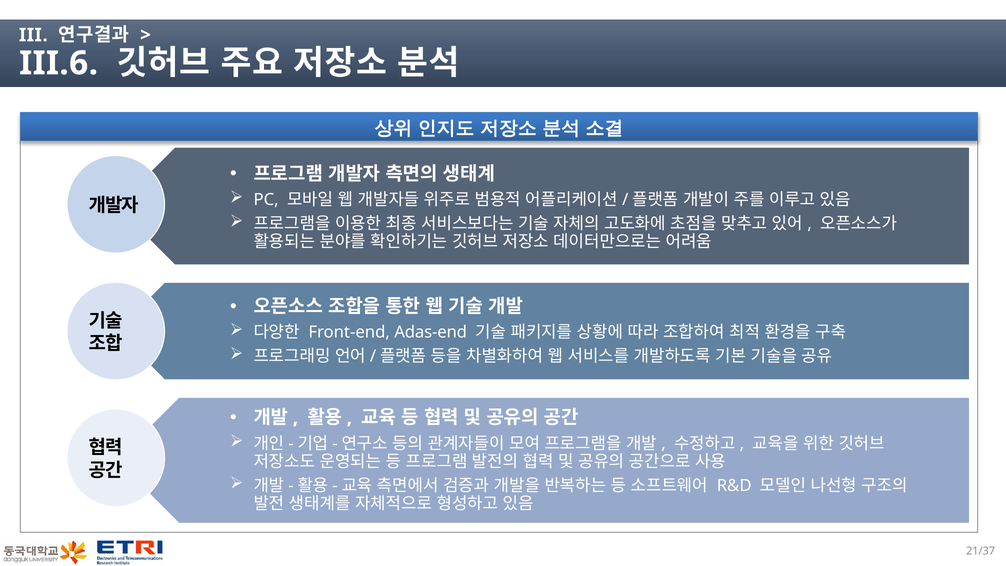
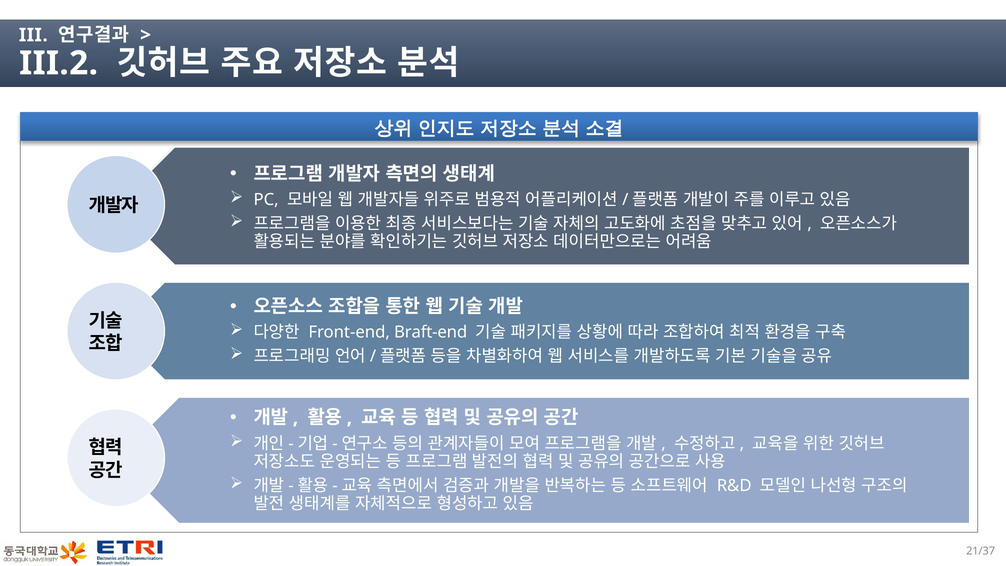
III.6: III.6 -> III.2 (59, 63)
Adas-end: Adas-end -> Braft-end (431, 332)
